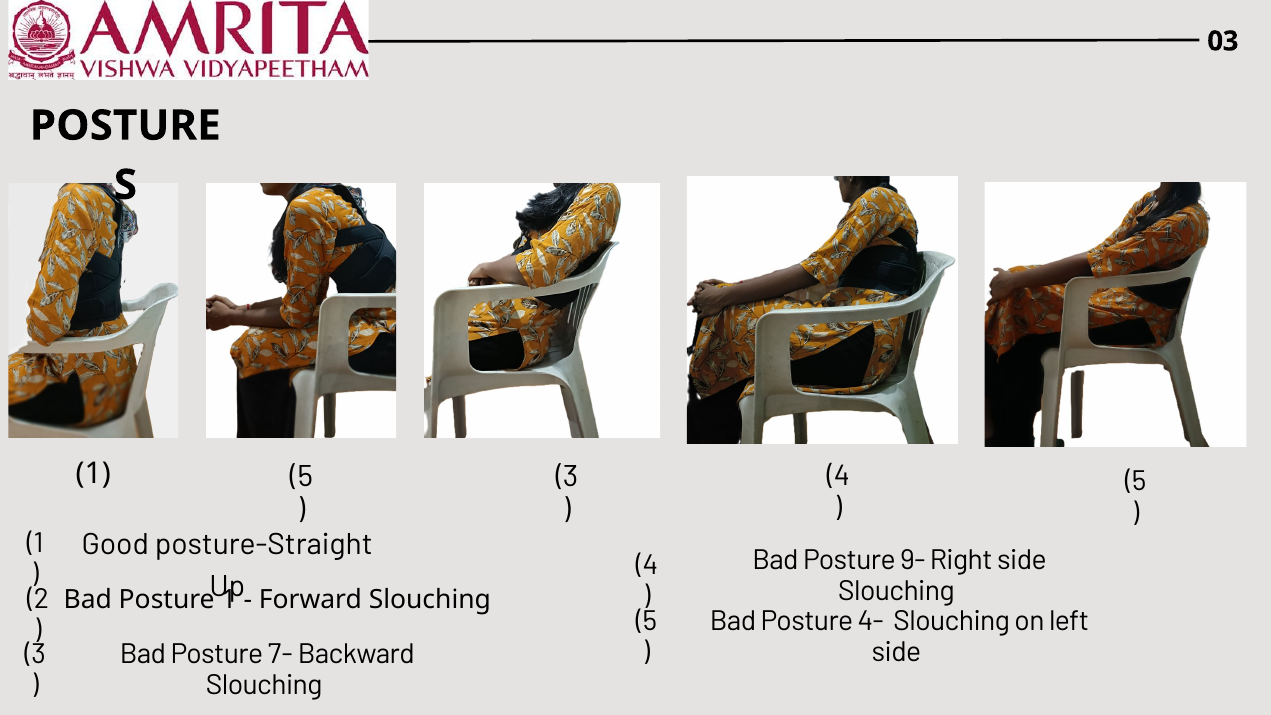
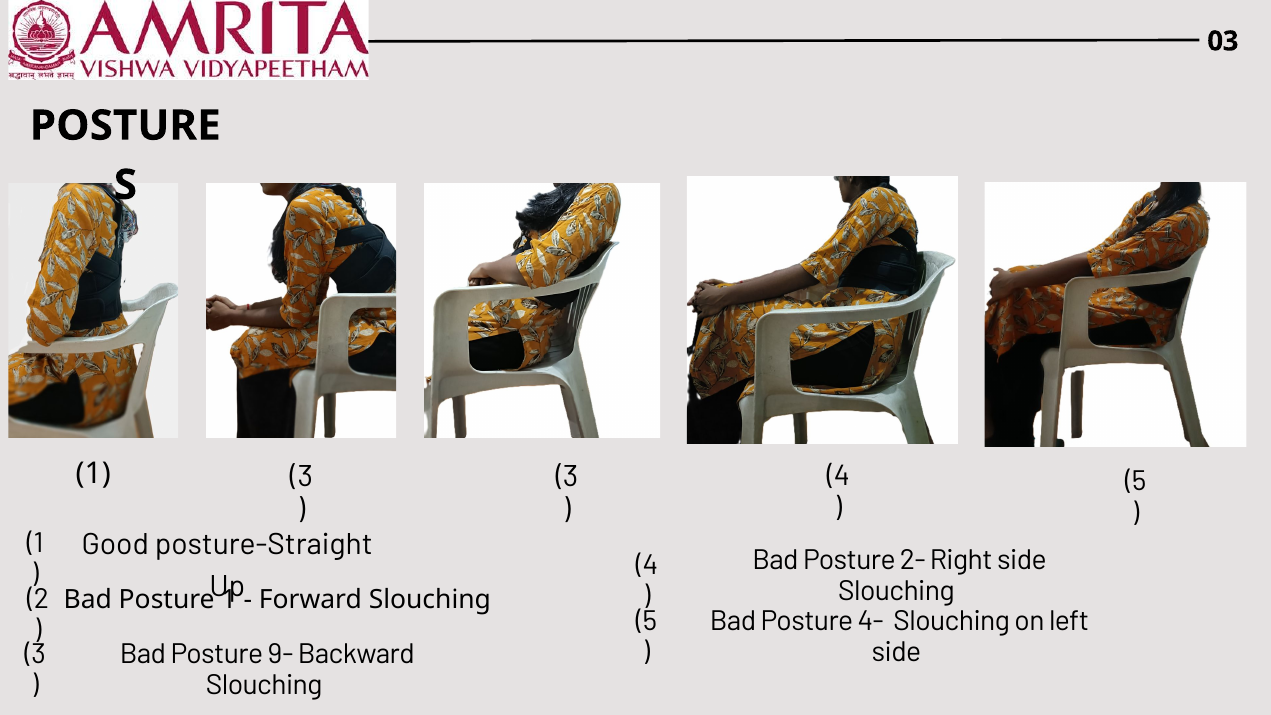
1 5: 5 -> 3 (301, 477)
9-: 9- -> 2- (913, 560)
7-: 7- -> 9- (280, 655)
